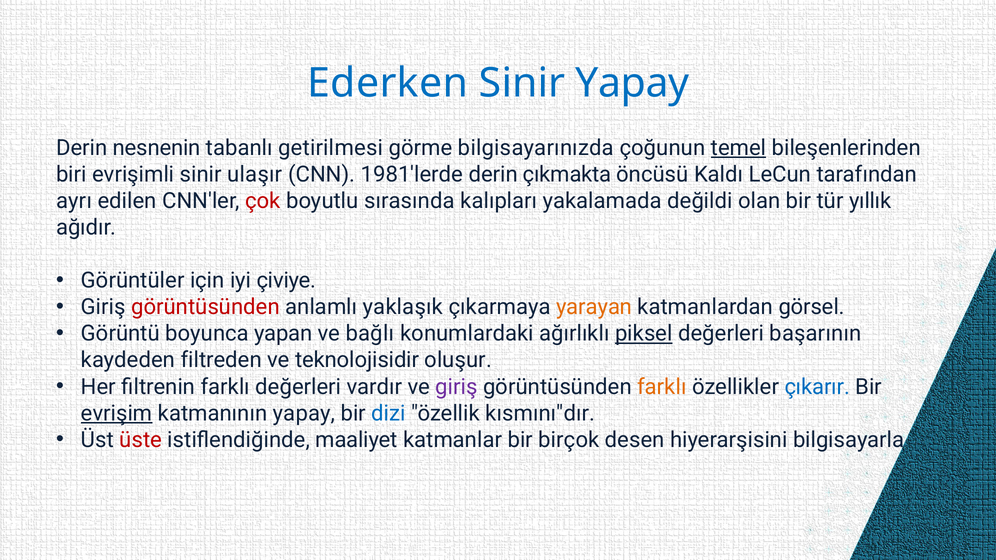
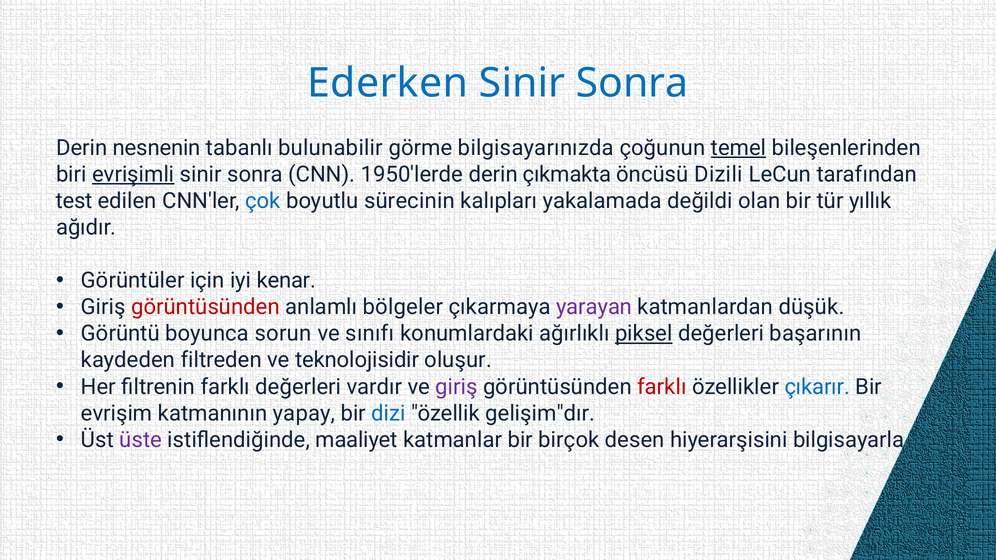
Yapay: Yapay -> Sonra (632, 83)
getirilmesi: getirilmesi -> bulunabilir (331, 148)
evrişimli underline: none -> present (133, 174)
ulaşır: ulaşır -> sonra (255, 174)
1981'lerde: 1981'lerde -> 1950'lerde (412, 174)
Kaldı: Kaldı -> Dizili (718, 174)
ayrı: ayrı -> test (74, 201)
çok colour: red -> blue (263, 201)
sırasında: sırasında -> sürecinin (409, 201)
çiviye: çiviye -> kenar (286, 281)
yaklaşık: yaklaşık -> bölgeler (403, 307)
yarayan colour: orange -> purple (594, 307)
görsel: görsel -> düşük (812, 307)
yapan: yapan -> sorun (283, 334)
bağlı: bağlı -> sınıfı (370, 334)
farklı colour: orange -> red (662, 387)
evrişim underline: present -> none (117, 413)
kısmını"dır: kısmını"dır -> gelişim"dır (540, 413)
üste colour: red -> purple (141, 440)
